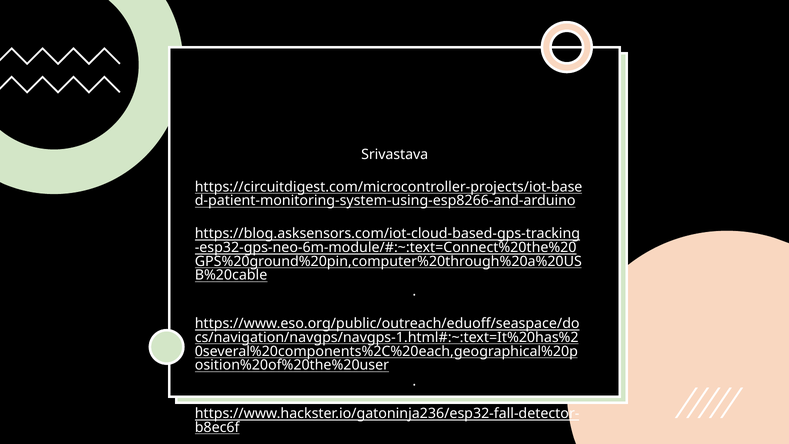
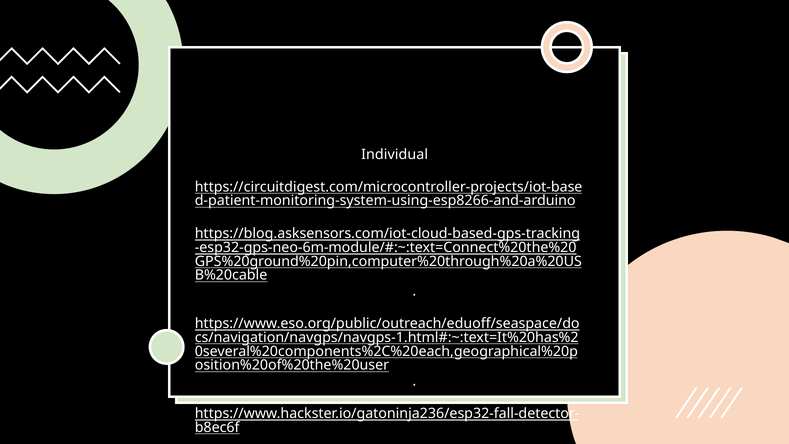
Srivastava: Srivastava -> Individual (395, 154)
